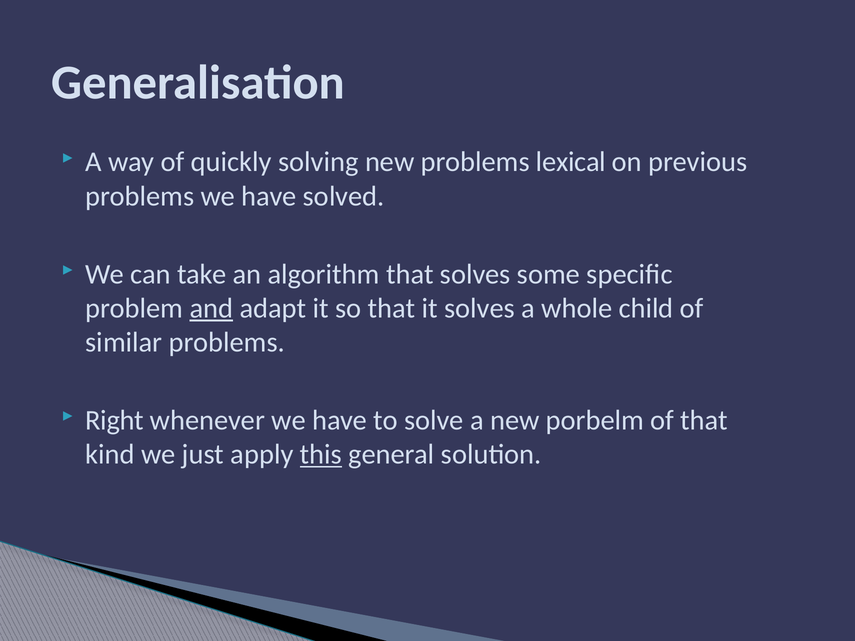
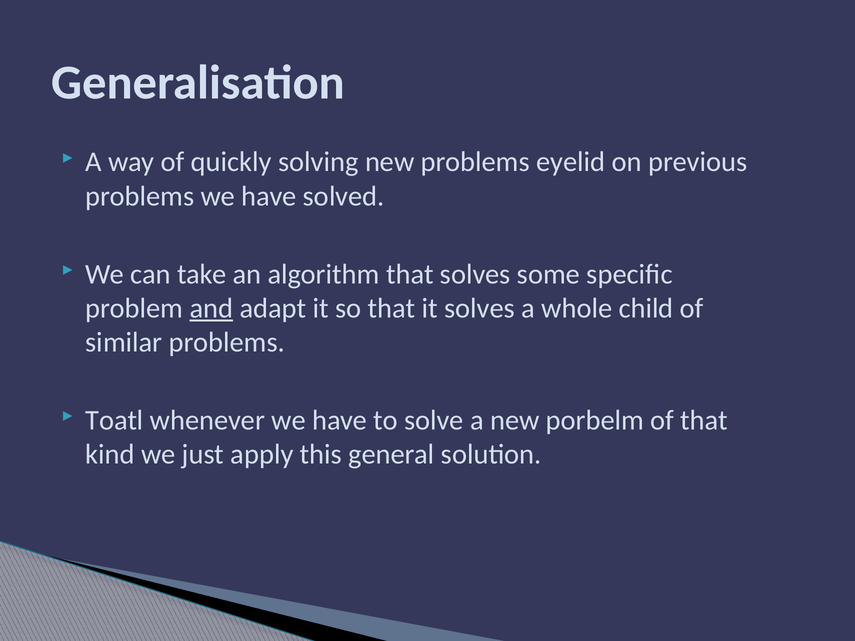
lexical: lexical -> eyelid (571, 162)
Right: Right -> Toatl (114, 421)
this underline: present -> none (321, 455)
